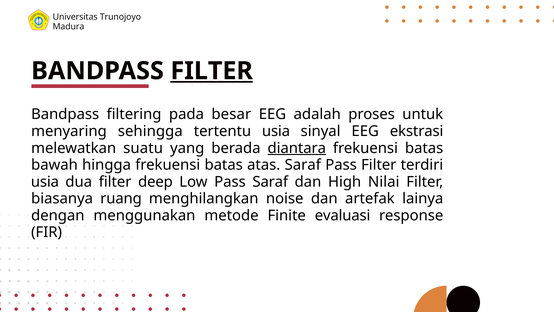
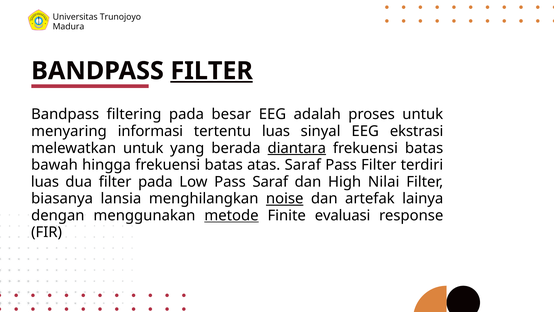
sehingga: sehingga -> informasi (150, 131)
tertentu usia: usia -> luas (276, 131)
melewatkan suatu: suatu -> untuk (143, 148)
usia: usia -> luas (45, 182)
filter deep: deep -> pada (155, 182)
ruang: ruang -> lansia (121, 198)
noise underline: none -> present (285, 198)
metode underline: none -> present (231, 215)
